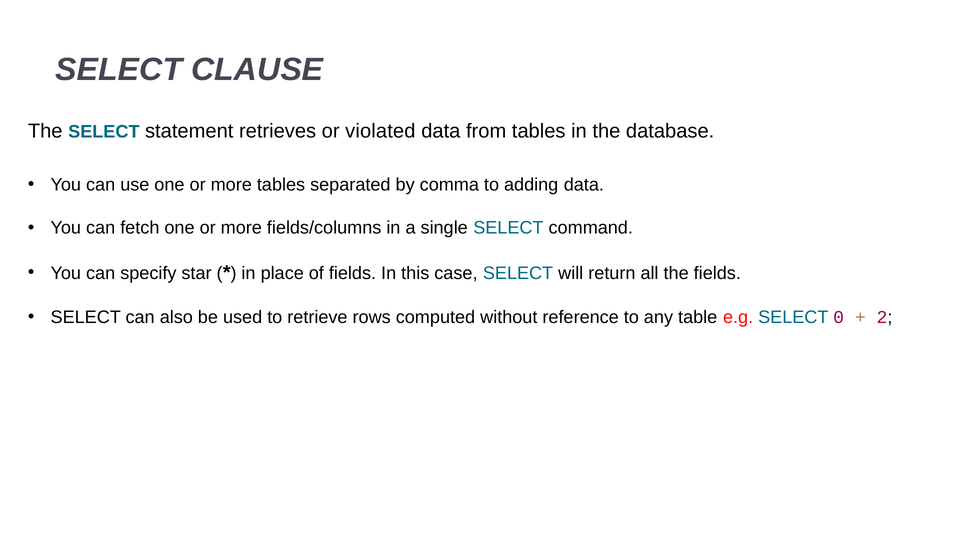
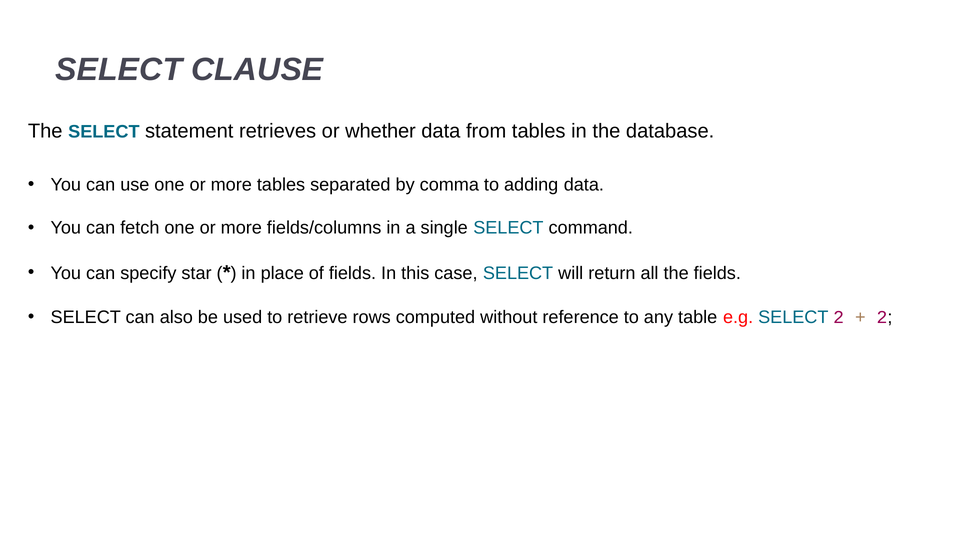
violated: violated -> whether (381, 131)
SELECT 0: 0 -> 2 (839, 317)
